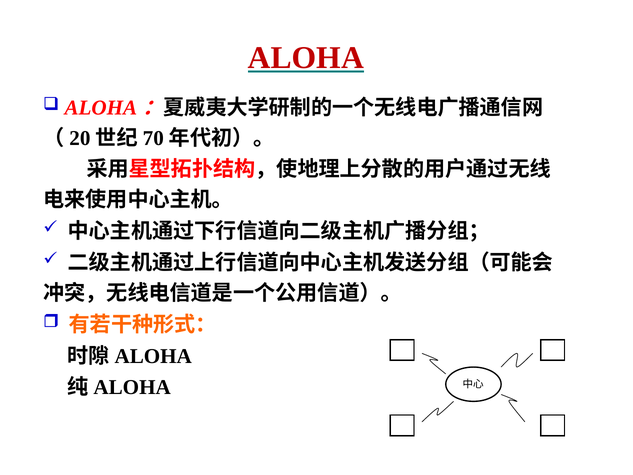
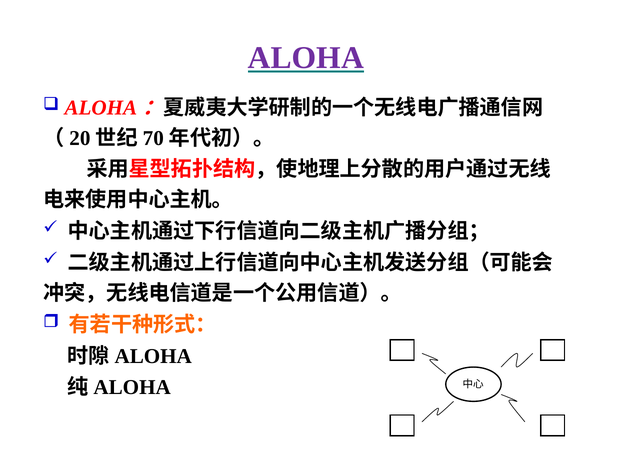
ALOHA colour: red -> purple (306, 58)
